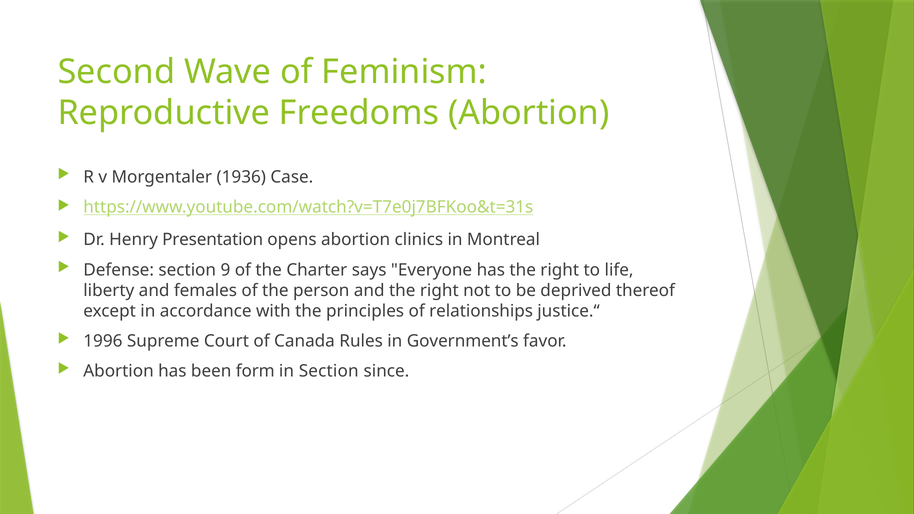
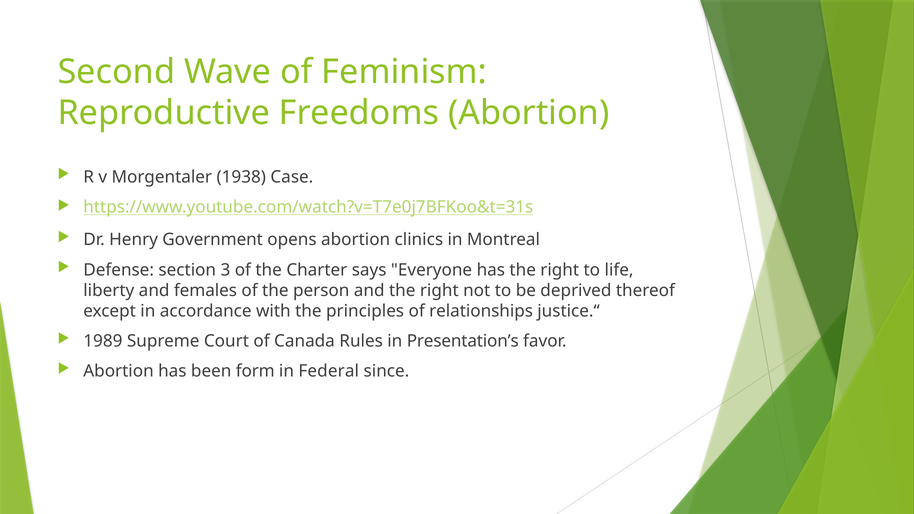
1936: 1936 -> 1938 (241, 177)
Presentation: Presentation -> Government (213, 240)
9: 9 -> 3 (225, 270)
1996: 1996 -> 1989 (103, 341)
Government’s: Government’s -> Presentation’s (463, 341)
in Section: Section -> Federal (329, 371)
